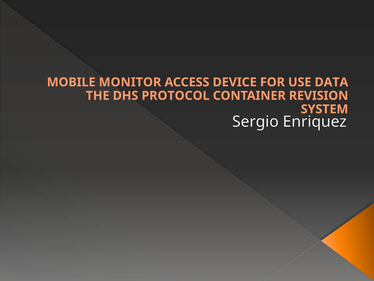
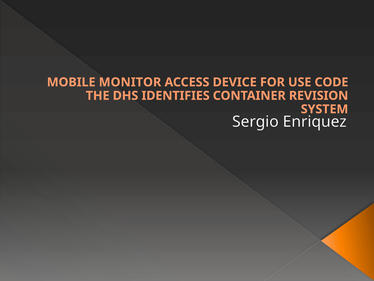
DATA: DATA -> CODE (331, 82)
PROTOCOL: PROTOCOL -> IDENTIFIES (176, 96)
